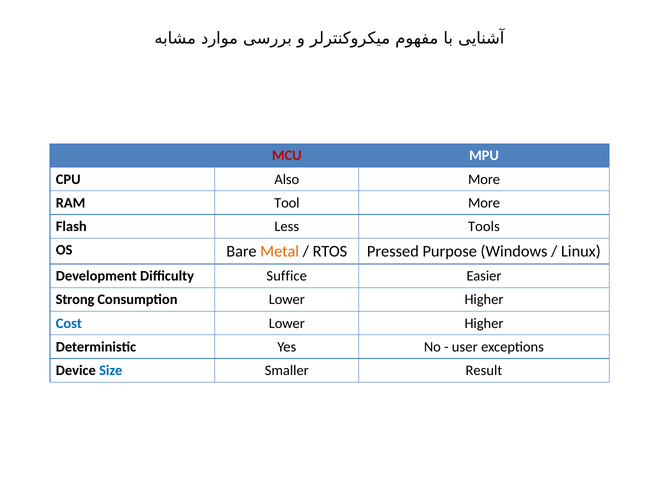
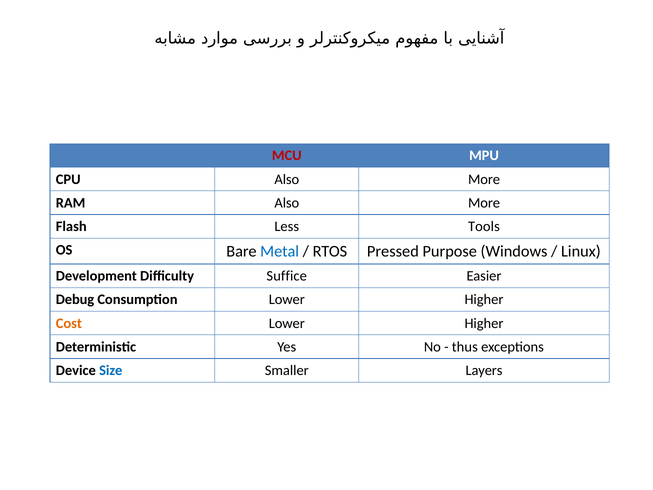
RAM Tool: Tool -> Also (287, 203)
Metal colour: orange -> blue (280, 251)
Strong: Strong -> Debug (75, 299)
Cost colour: blue -> orange (69, 323)
user: user -> thus (465, 347)
Result: Result -> Layers (484, 370)
